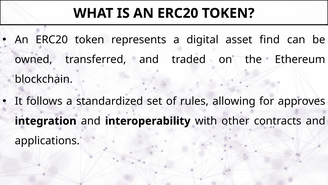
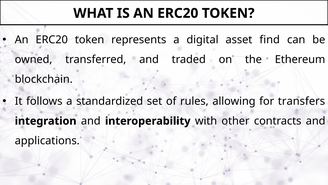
approves: approves -> transfers (302, 101)
